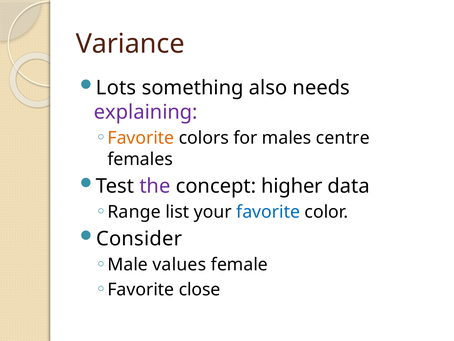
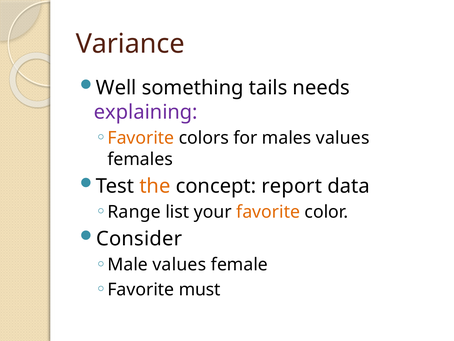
Lots: Lots -> Well (116, 88)
also: also -> tails (268, 88)
males centre: centre -> values (343, 138)
the colour: purple -> orange (155, 186)
higher: higher -> report (292, 186)
favorite colour: blue -> orange (268, 212)
close: close -> must (200, 289)
